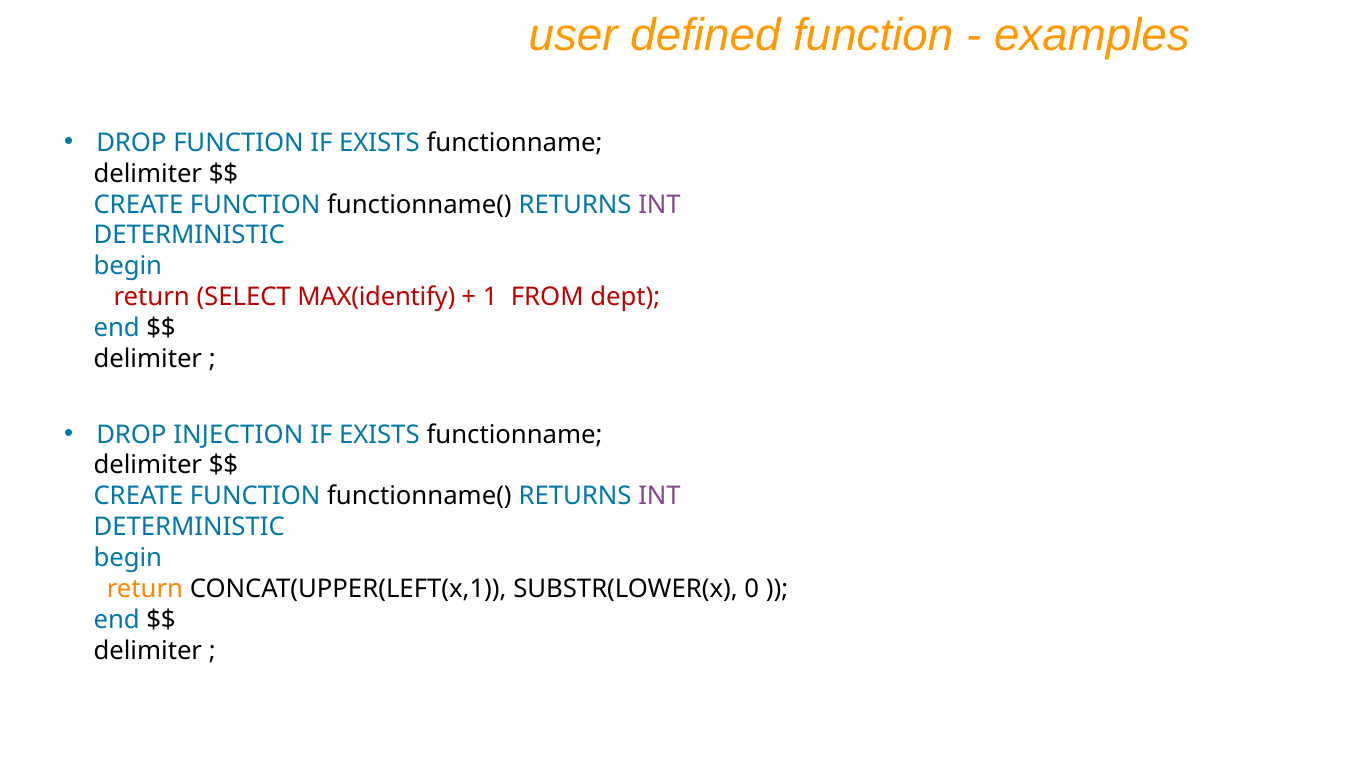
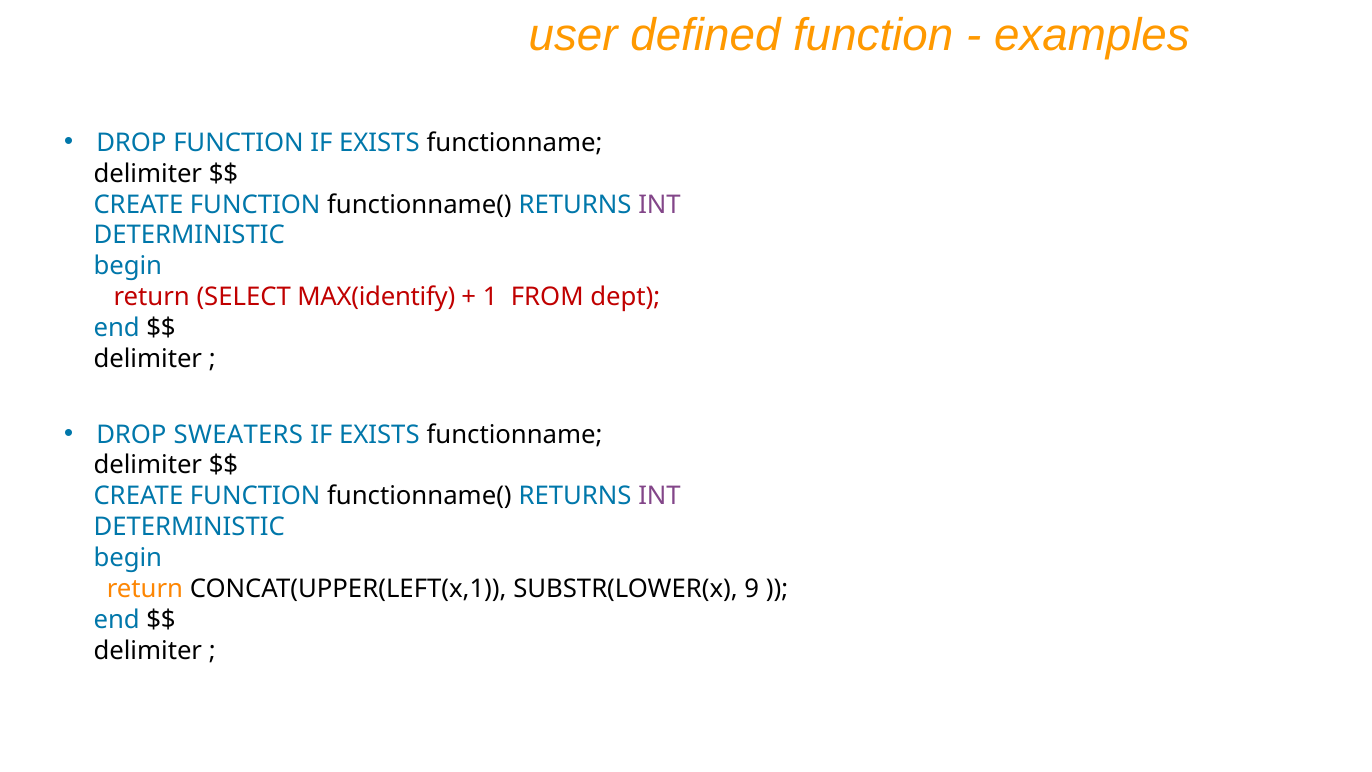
INJECTION: INJECTION -> SWEATERS (238, 434)
0: 0 -> 9 (752, 589)
